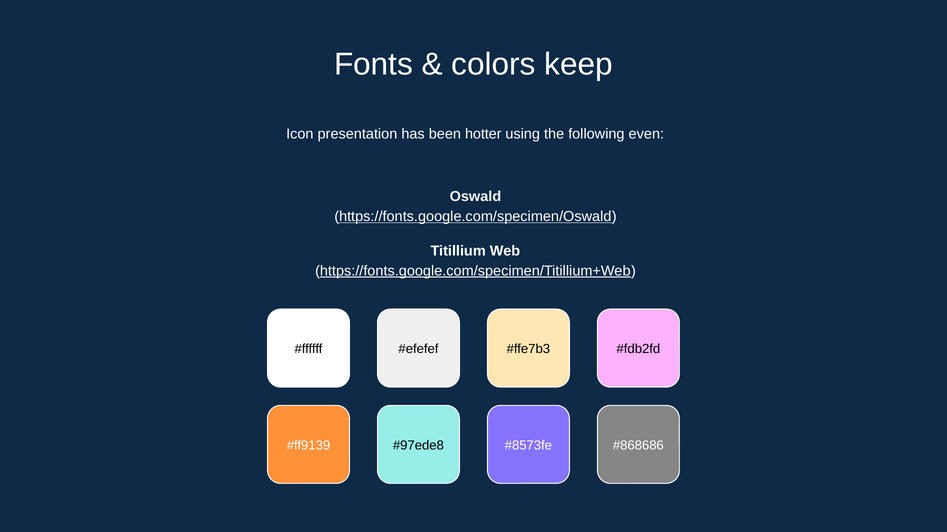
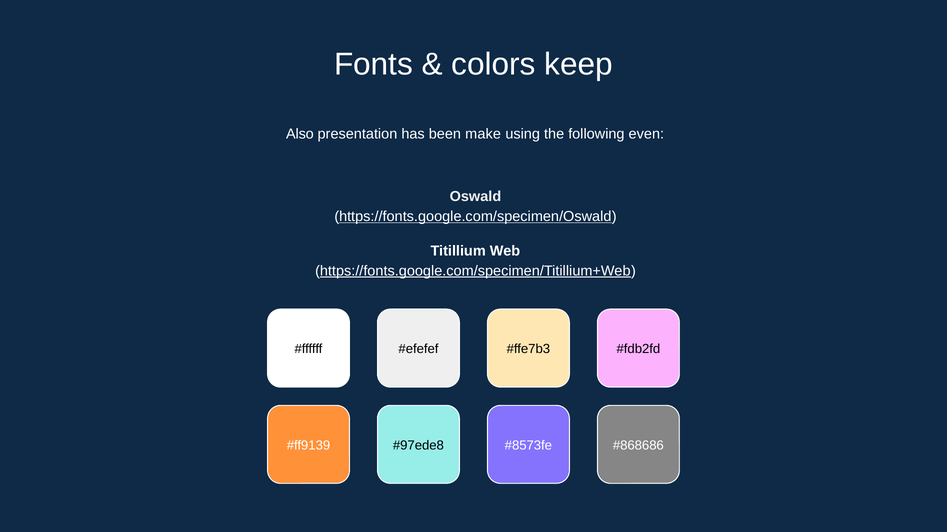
Icon: Icon -> Also (300, 134)
hotter: hotter -> make (483, 134)
